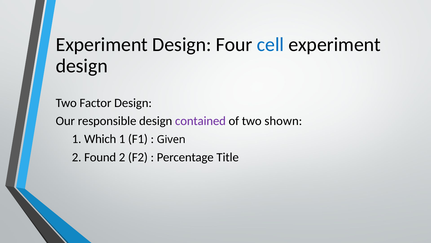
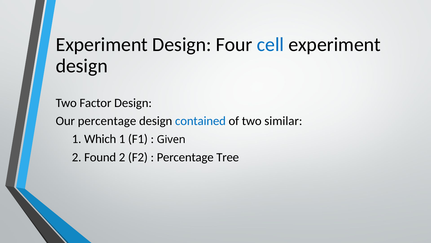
Our responsible: responsible -> percentage (107, 121)
contained colour: purple -> blue (200, 121)
shown: shown -> similar (283, 121)
Title: Title -> Tree (228, 157)
